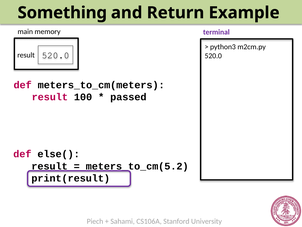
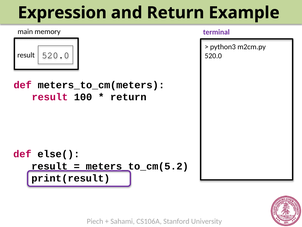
Something: Something -> Expression (62, 13)
passed: passed -> return (128, 97)
